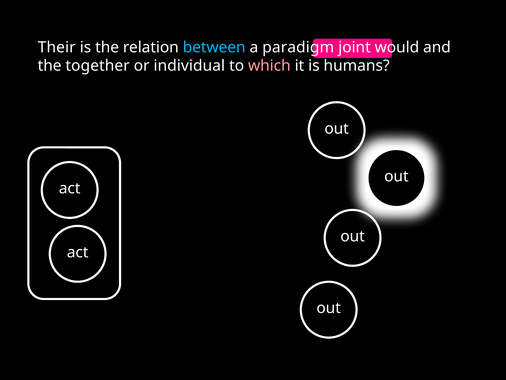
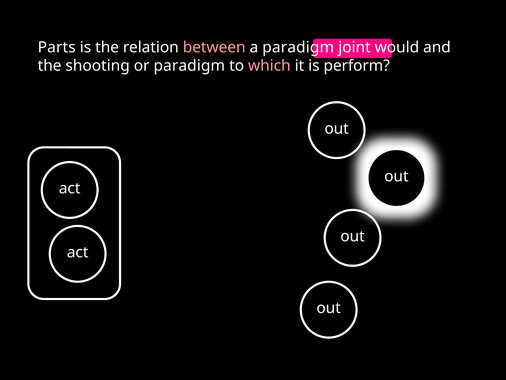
Their: Their -> Parts (57, 47)
between colour: light blue -> pink (214, 47)
together: together -> shooting (98, 66)
or individual: individual -> paradigm (189, 66)
humans: humans -> perform (357, 66)
